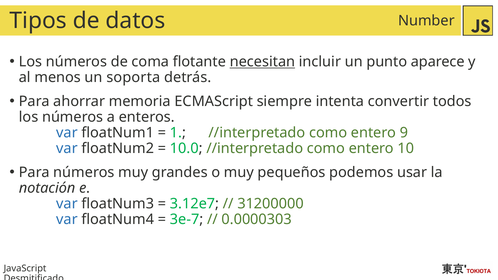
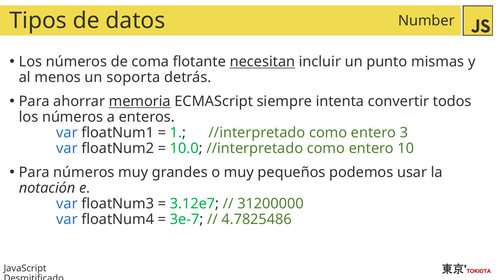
aparece: aparece -> mismas (438, 62)
memoria underline: none -> present (140, 101)
9: 9 -> 3 (404, 133)
0.0000303: 0.0000303 -> 4.7825486 (257, 220)
